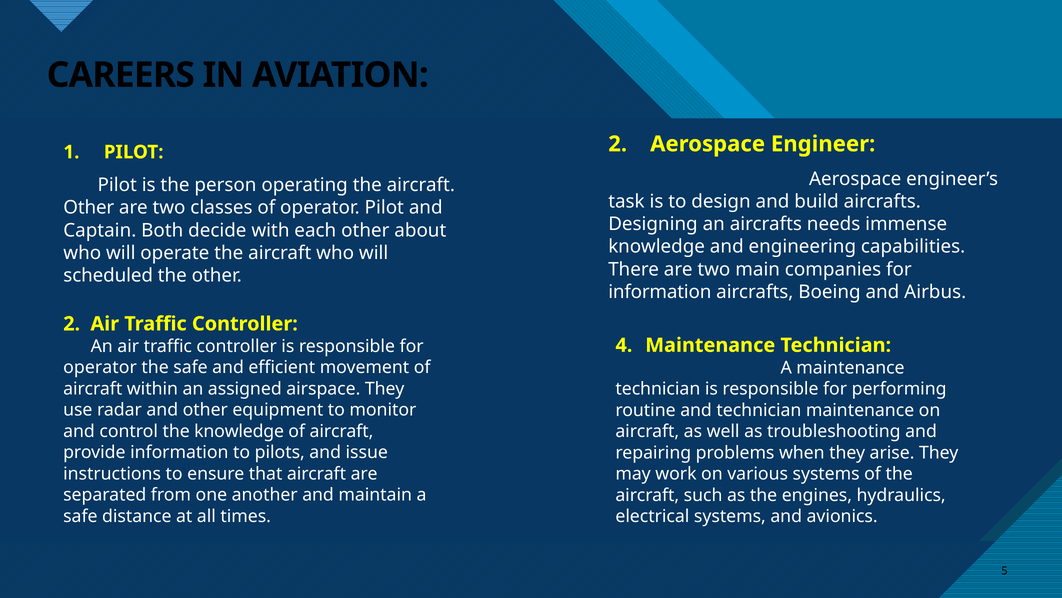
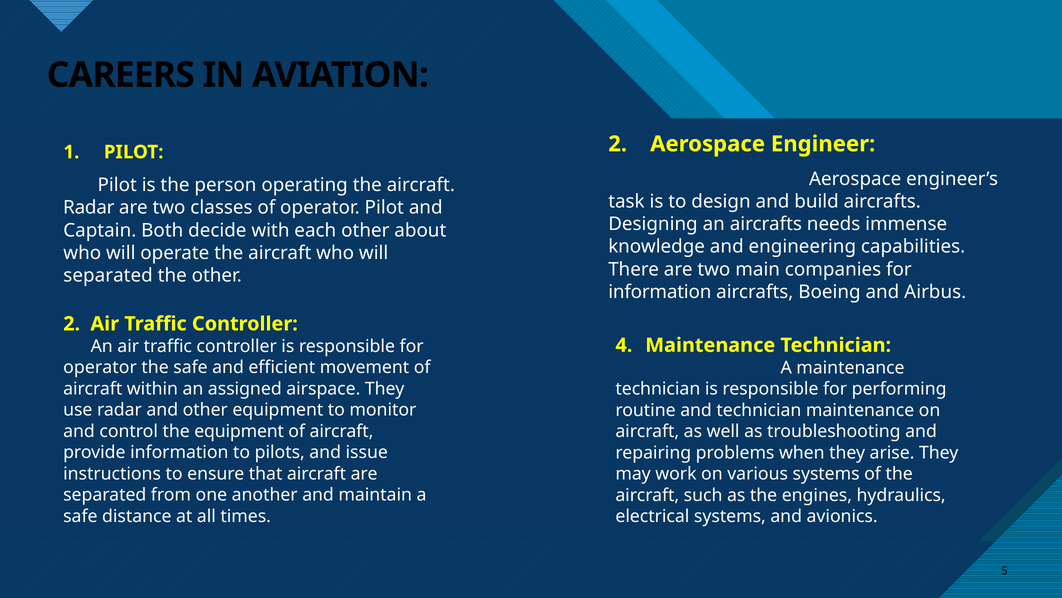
Other: Other -> Radar (89, 208)
scheduled: scheduled -> separated (108, 275)
the knowledge: knowledge -> equipment (239, 431)
